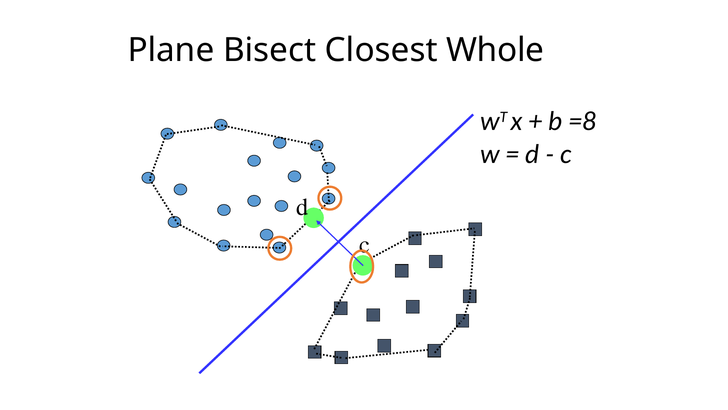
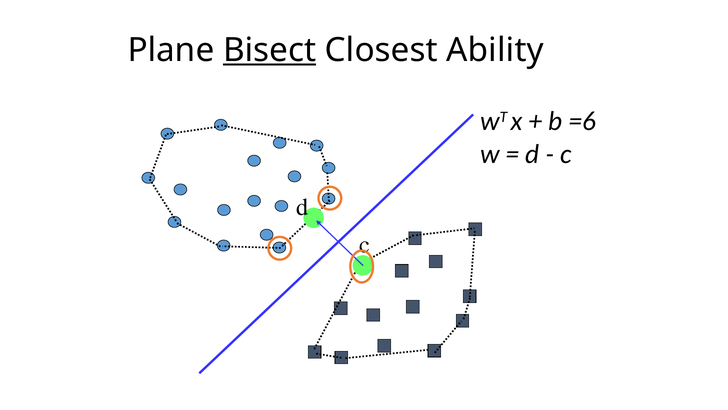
Bisect underline: none -> present (270, 50)
Whole: Whole -> Ability (495, 50)
=8: =8 -> =6 (582, 121)
